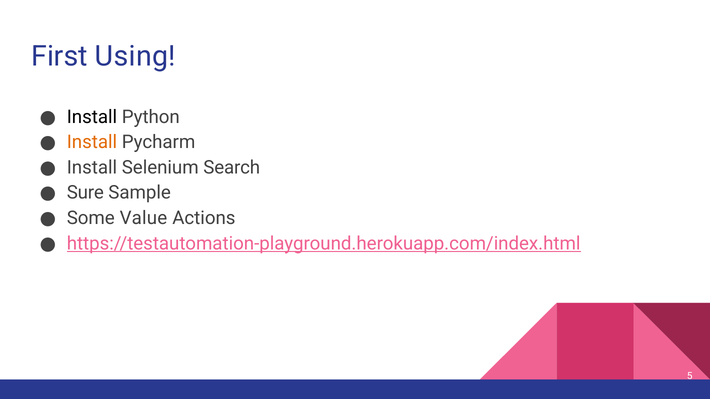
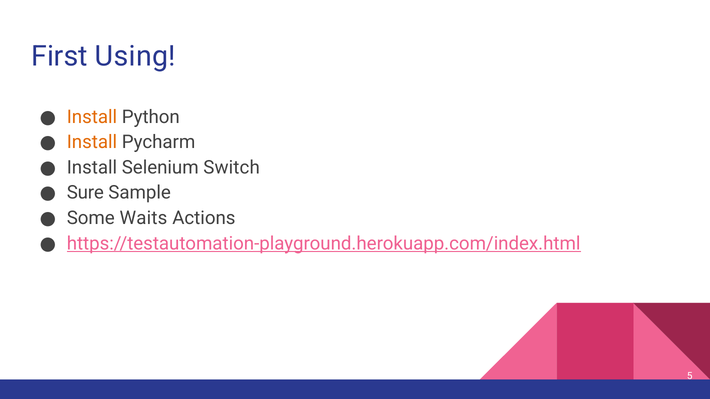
Install colour: black -> orange (92, 117)
Search: Search -> Switch (232, 168)
Value: Value -> Waits (143, 218)
